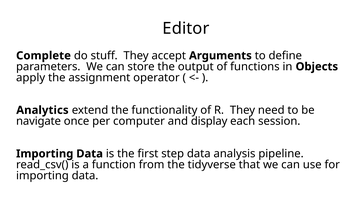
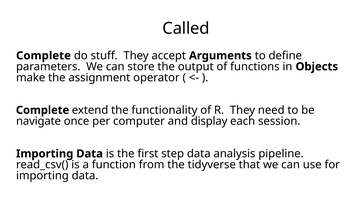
Editor: Editor -> Called (186, 28)
apply: apply -> make (31, 78)
Analytics: Analytics -> Complete (43, 110)
